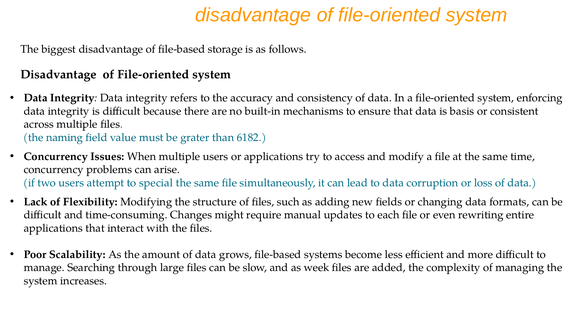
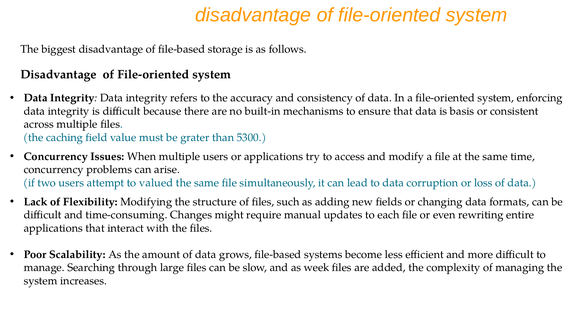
naming: naming -> caching (65, 138)
6182: 6182 -> 5300 (252, 138)
special: special -> valued (156, 183)
